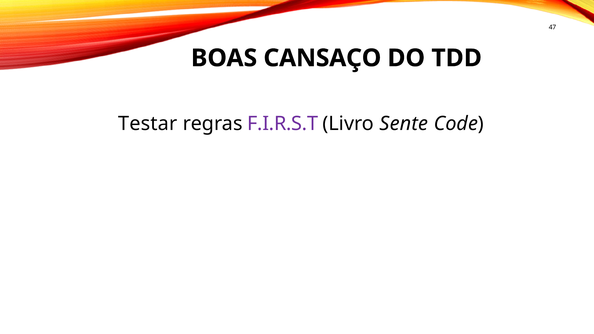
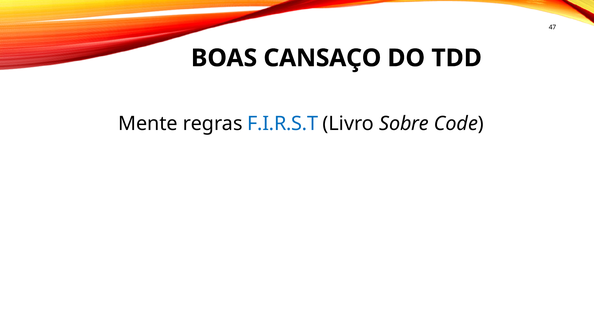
Testar: Testar -> Mente (148, 124)
F.I.R.S.T colour: purple -> blue (283, 124)
Sente: Sente -> Sobre (404, 124)
